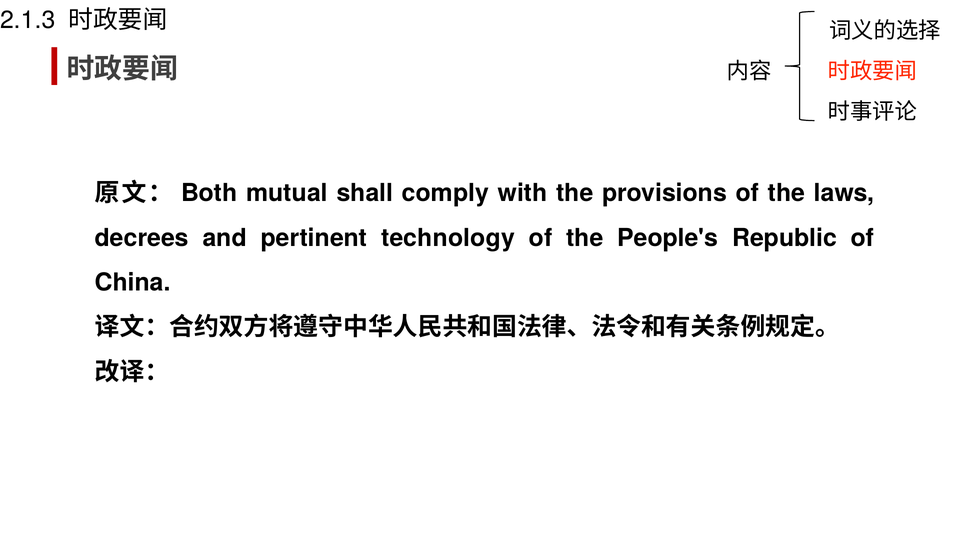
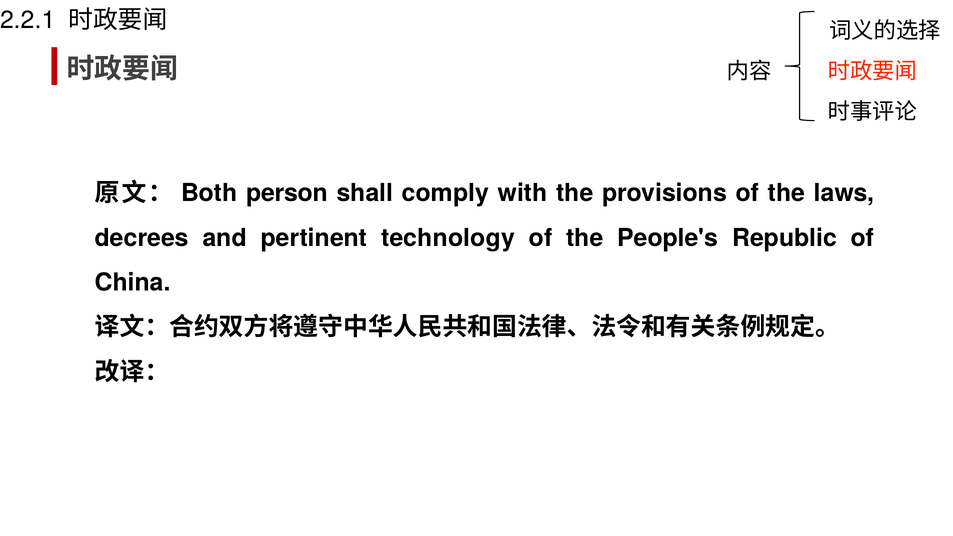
2.1.3: 2.1.3 -> 2.2.1 (28, 20)
mutual: mutual -> person (287, 193)
